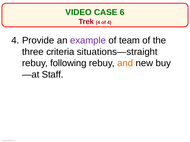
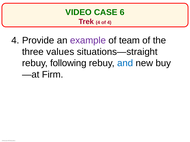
criteria: criteria -> values (60, 52)
and colour: orange -> blue (125, 63)
Staff: Staff -> Firm (53, 75)
